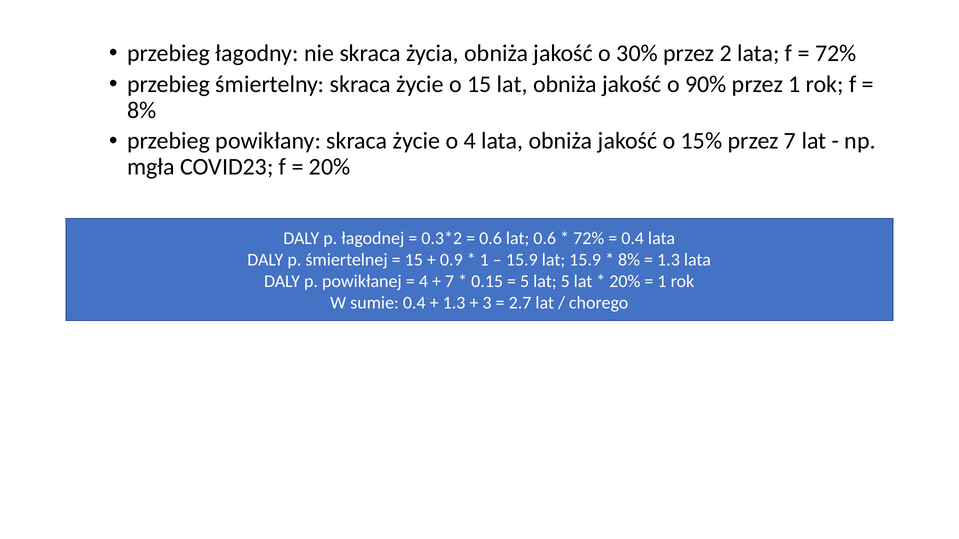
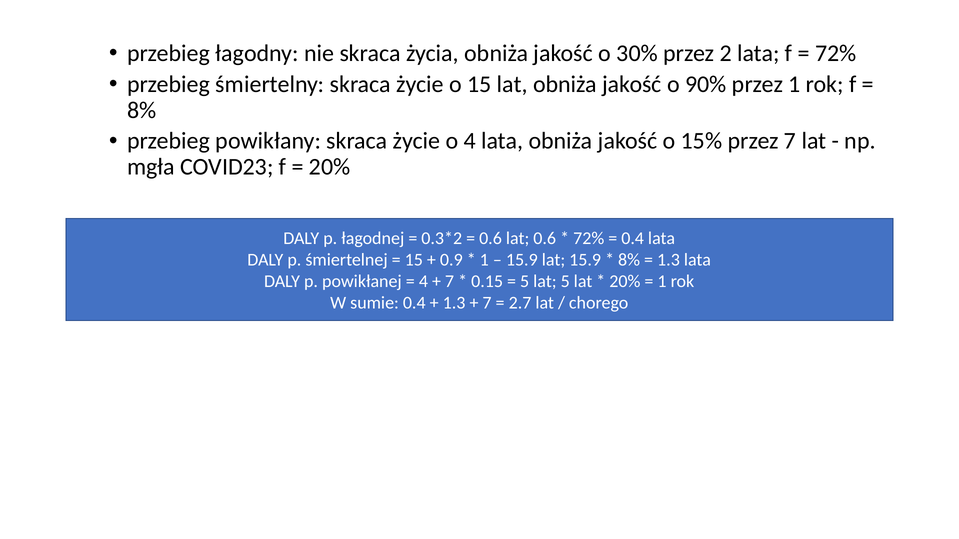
3: 3 -> 7 (487, 303)
